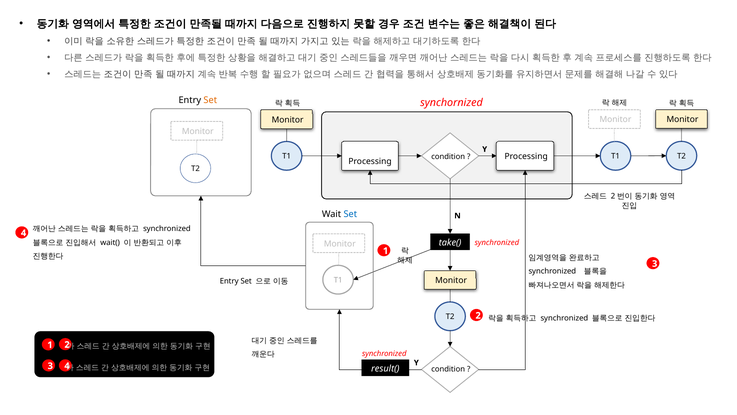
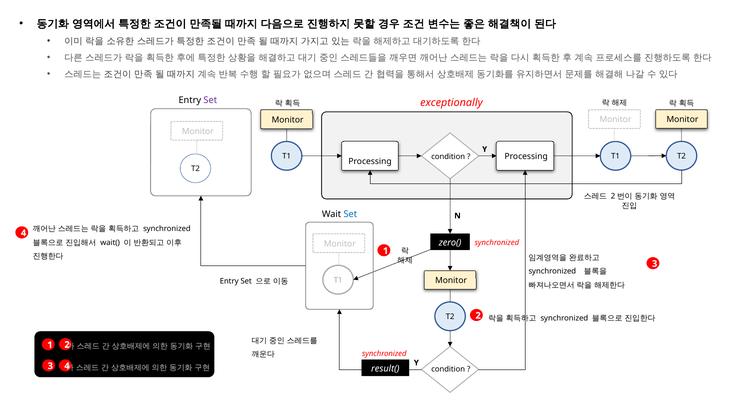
Set colour: orange -> purple (210, 100)
synchornized: synchornized -> exceptionally (451, 103)
take(: take( -> zero( (450, 242)
